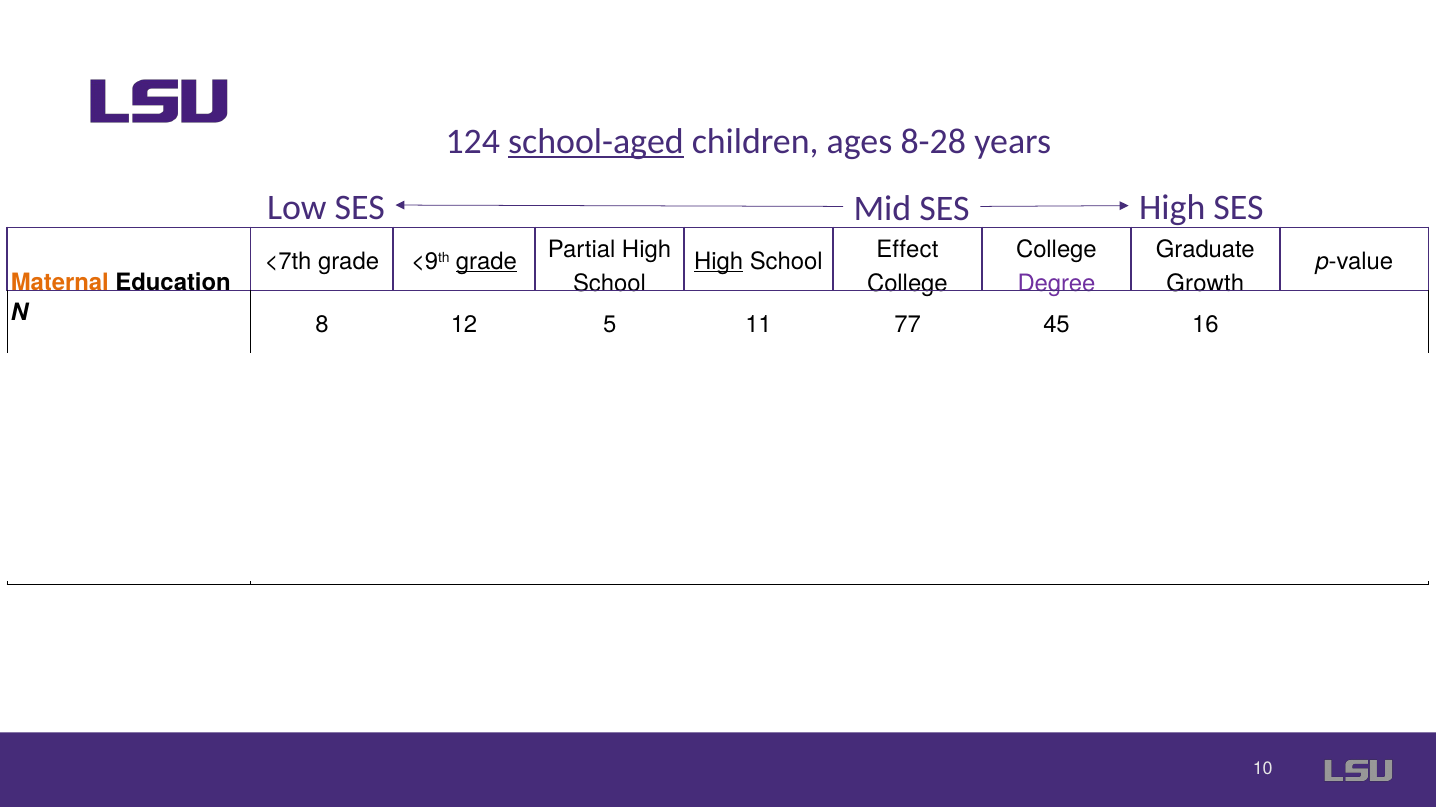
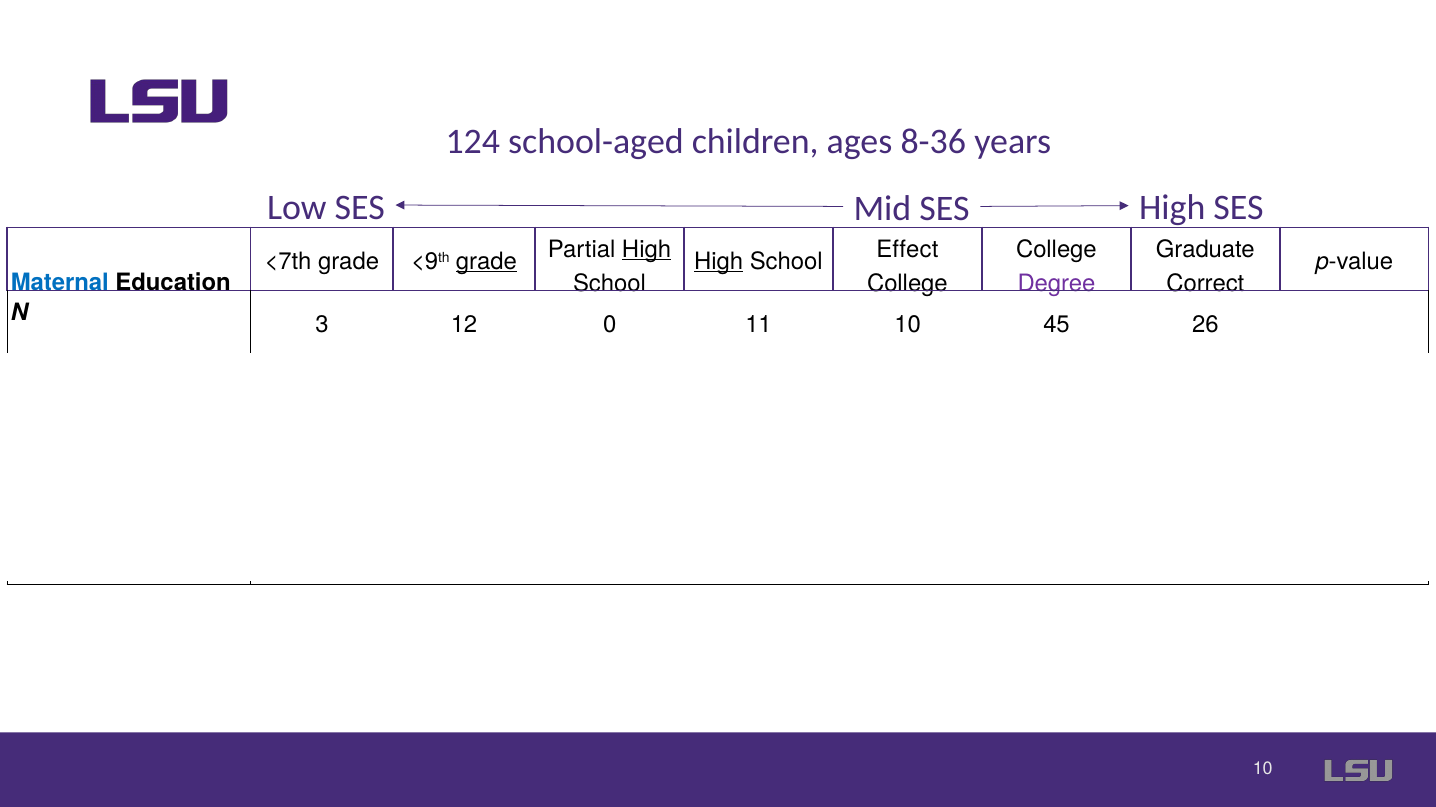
school-aged underline: present -> none (596, 142)
8-28: 8-28 -> 8-36 (933, 142)
High underline: none -> present (647, 249)
Maternal colour: orange -> blue (60, 283)
Growth: Growth -> Correct (1205, 284)
8: 8 -> 3 (322, 325)
12 5: 5 -> 0 (610, 325)
11 77: 77 -> 10 (908, 325)
16: 16 -> 26 (1205, 325)
